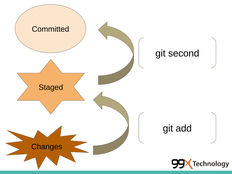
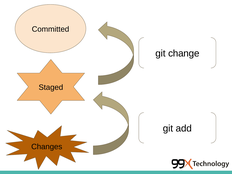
second: second -> change (184, 53)
